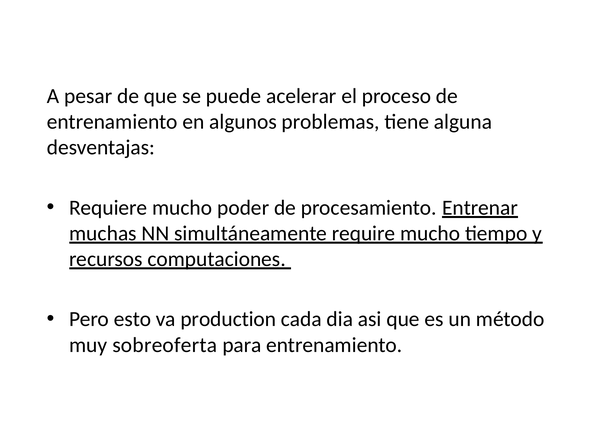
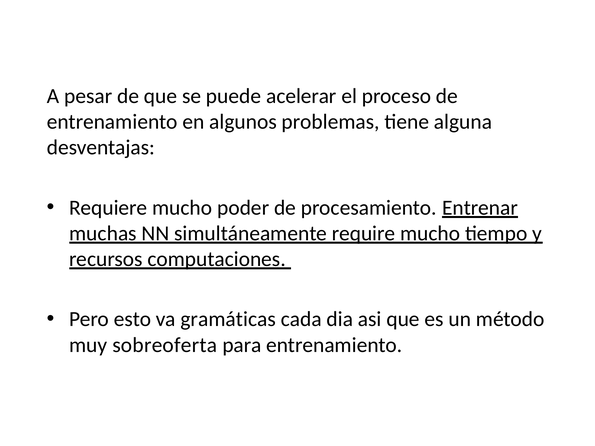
production: production -> gramáticas (228, 319)
